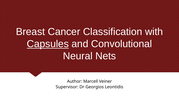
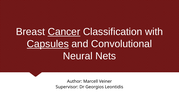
Cancer underline: none -> present (64, 32)
